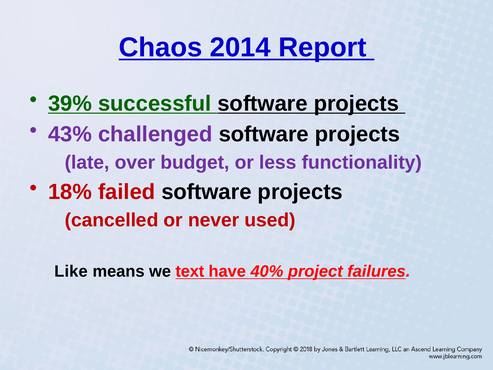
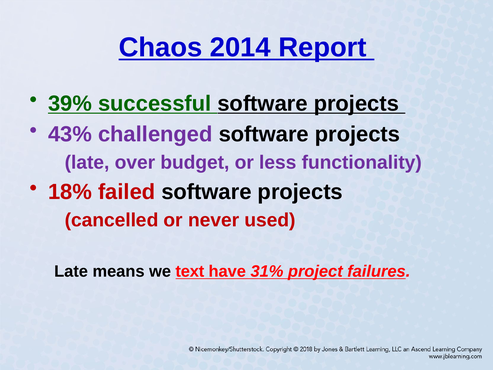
Like: Like -> Late (71, 271)
40%: 40% -> 31% (267, 271)
